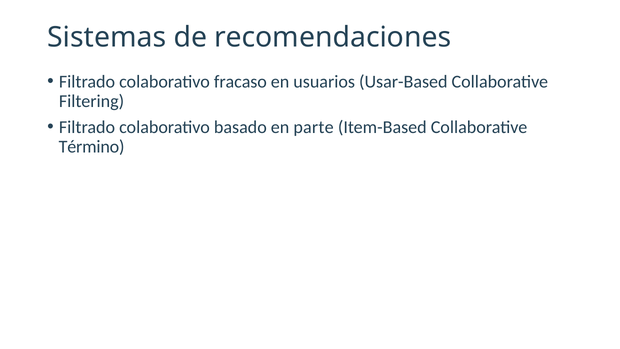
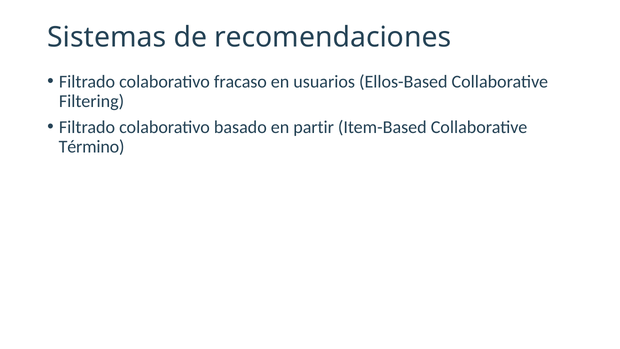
Usar-Based: Usar-Based -> Ellos-Based (403, 82)
parte: parte -> partir (314, 127)
